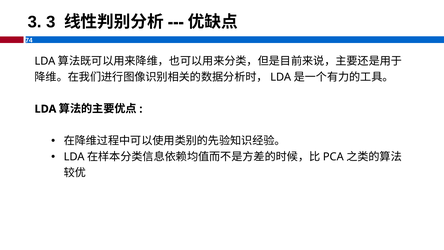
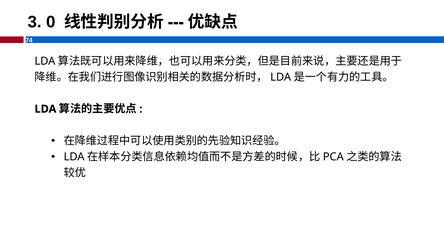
3 3: 3 -> 0 (51, 22)
